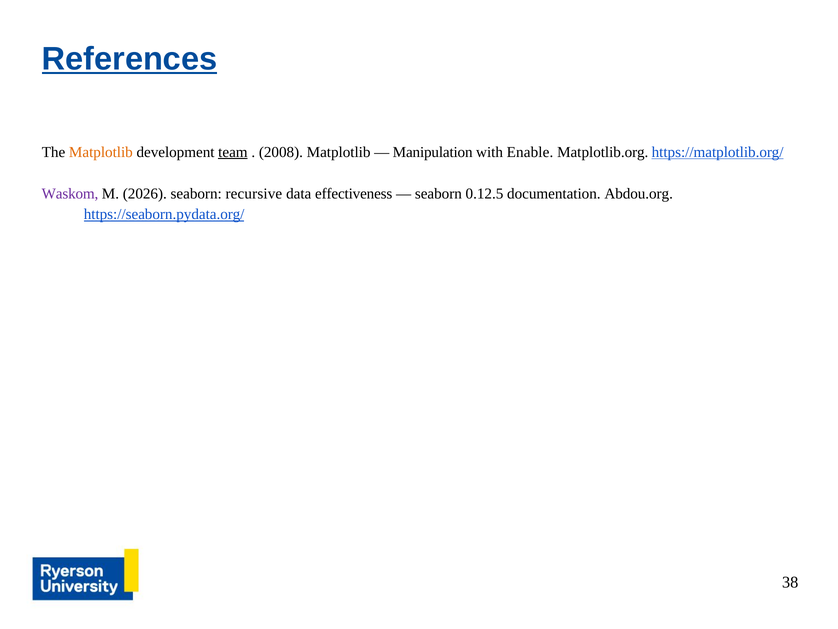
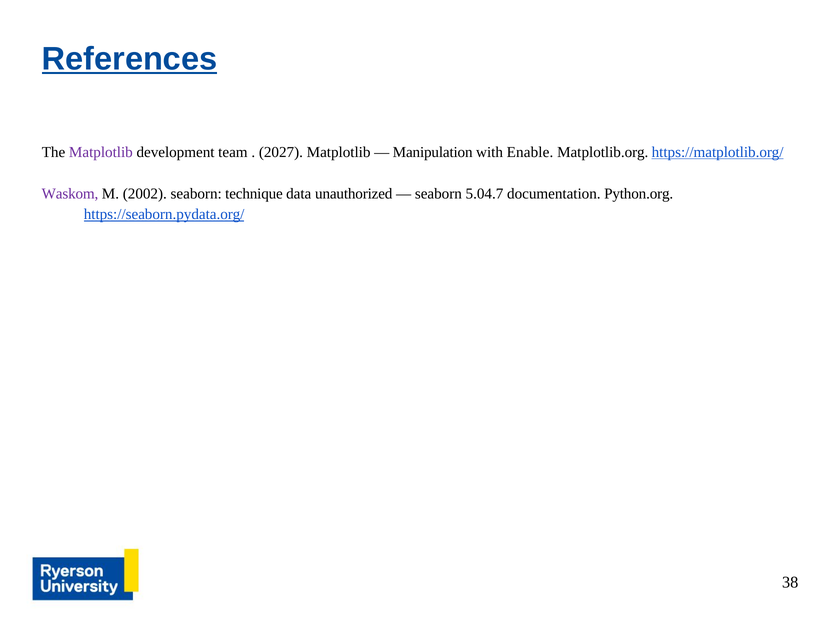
Matplotlib colour: orange -> purple (101, 152)
team underline: present -> none (233, 152)
2008: 2008 -> 2027 (281, 152)
2026: 2026 -> 2002 (145, 193)
recursive: recursive -> technique (254, 193)
effectiveness: effectiveness -> unauthorized (354, 193)
0.12.5: 0.12.5 -> 5.04.7 (484, 193)
Abdou.org: Abdou.org -> Python.org (639, 193)
